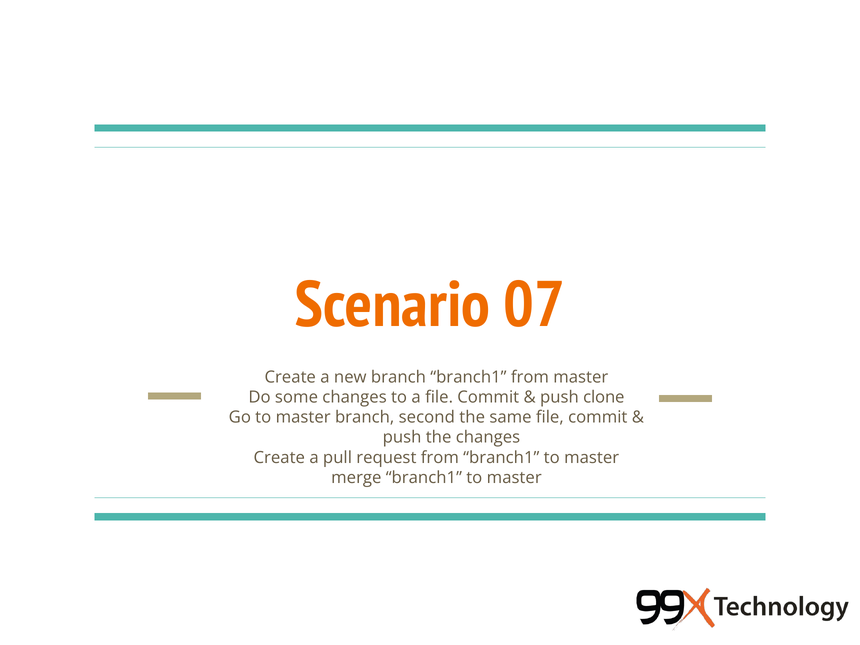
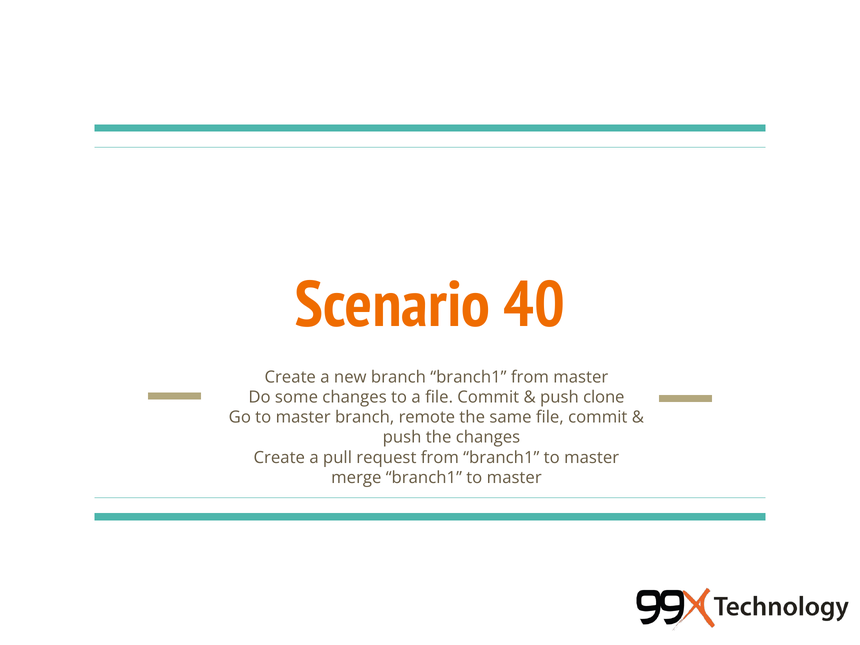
07: 07 -> 40 (534, 305)
second: second -> remote (427, 417)
